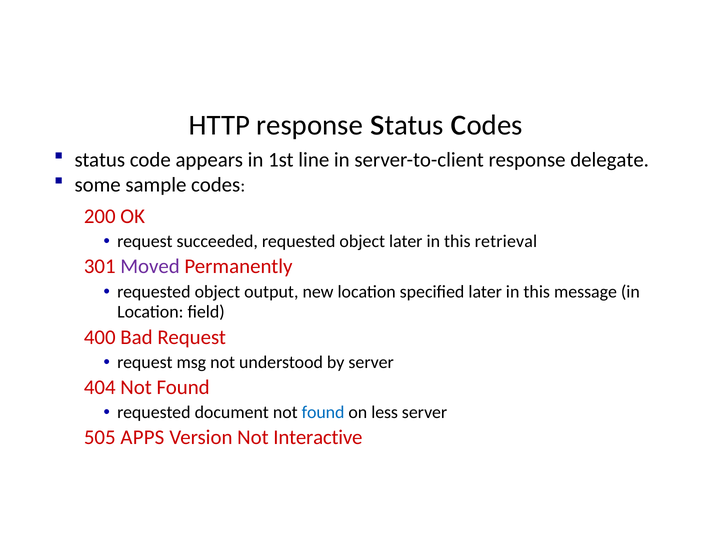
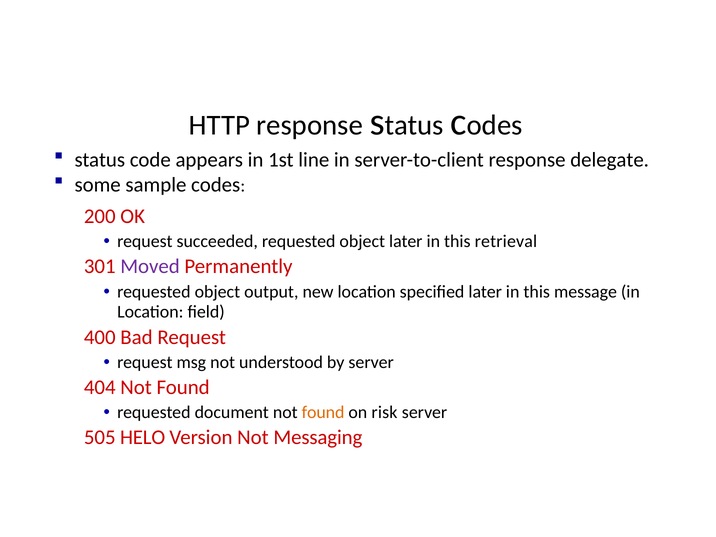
found colour: blue -> orange (323, 412)
less: less -> risk (384, 412)
APPS: APPS -> HELO (143, 438)
Interactive: Interactive -> Messaging (318, 438)
